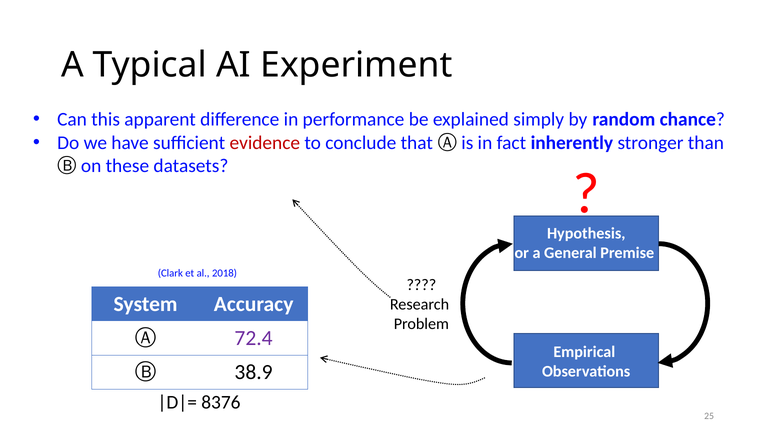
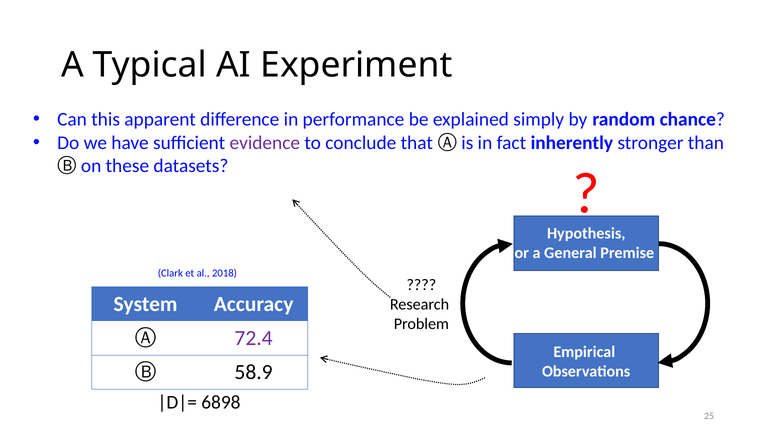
evidence colour: red -> purple (265, 143)
38.9: 38.9 -> 58.9 (254, 372)
8376: 8376 -> 6898 (221, 402)
